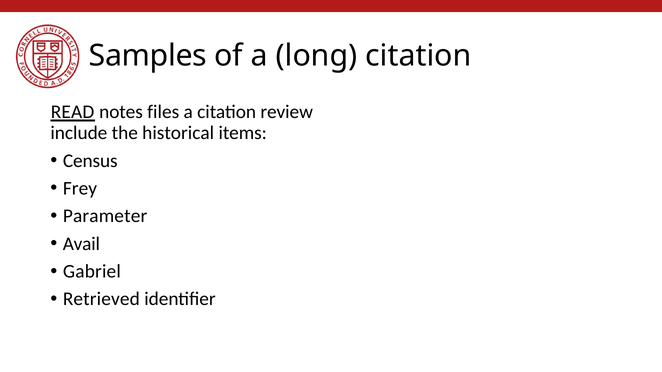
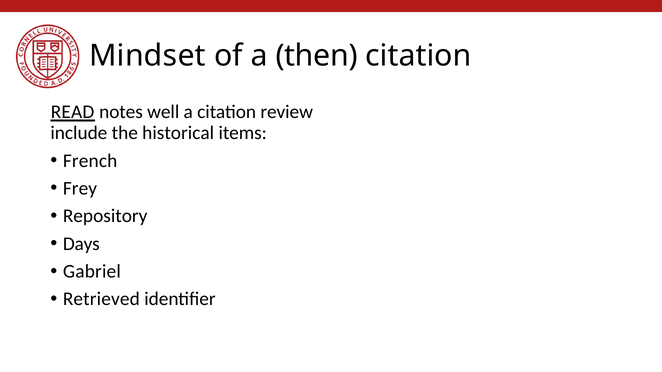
Samples: Samples -> Mindset (148, 56)
long: long -> then (317, 56)
files: files -> well (163, 112)
Census: Census -> French (90, 161)
Parameter: Parameter -> Repository (105, 216)
Avail: Avail -> Days (81, 244)
